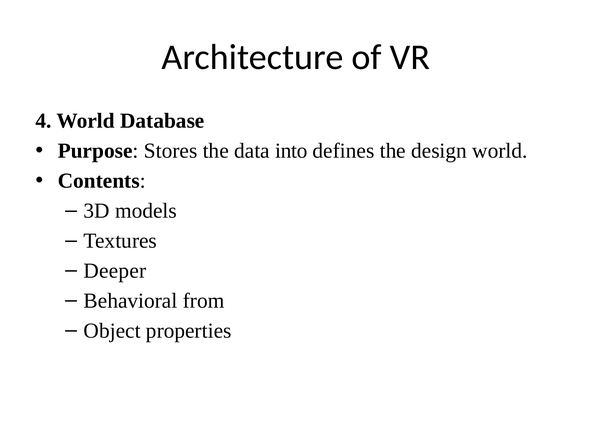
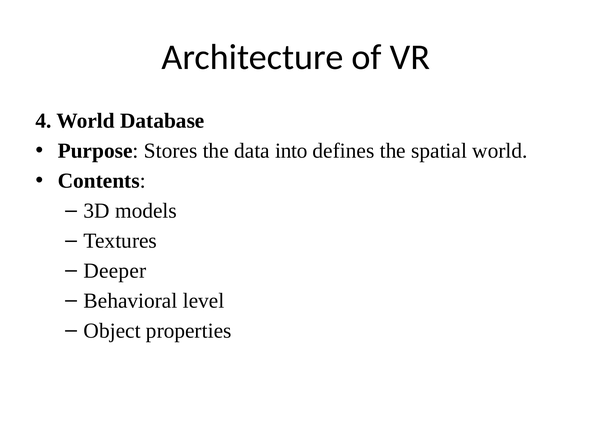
design: design -> spatial (439, 151)
from: from -> level (204, 301)
